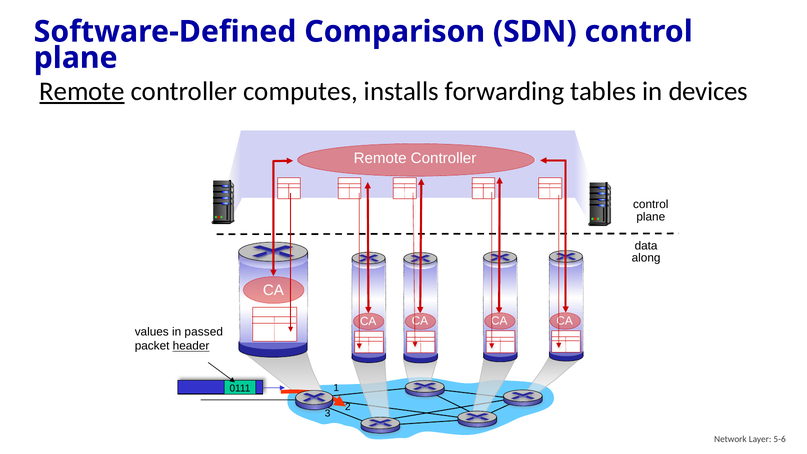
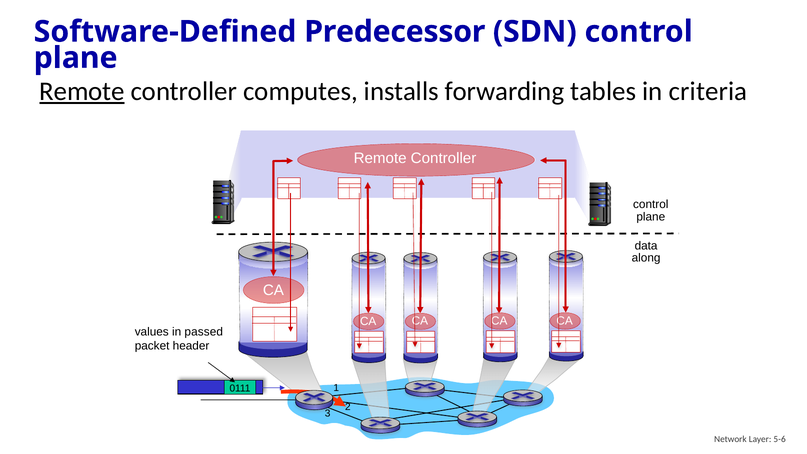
Comparison: Comparison -> Predecessor (395, 32)
devices: devices -> criteria (708, 91)
header underline: present -> none (191, 346)
